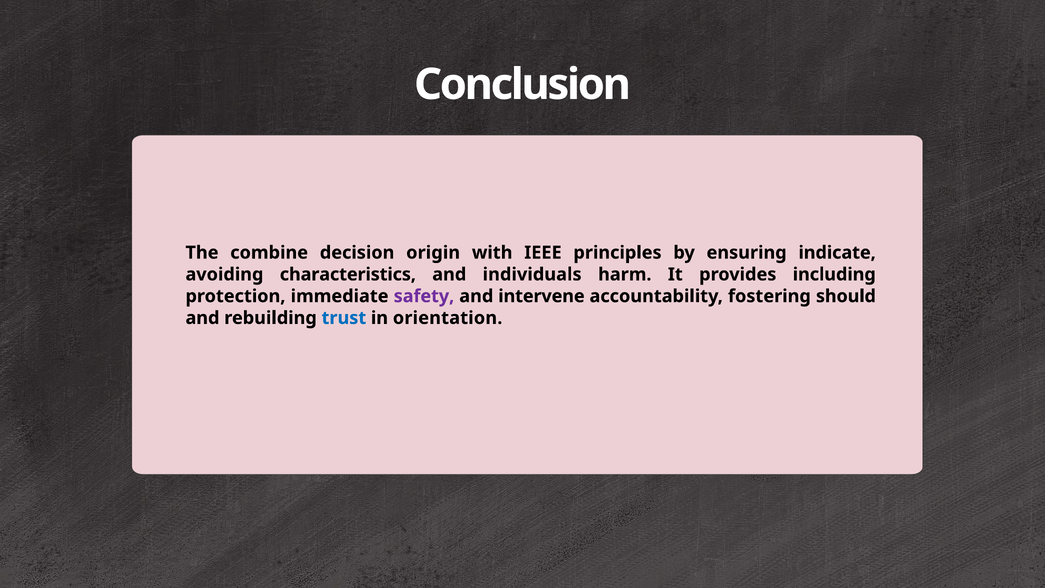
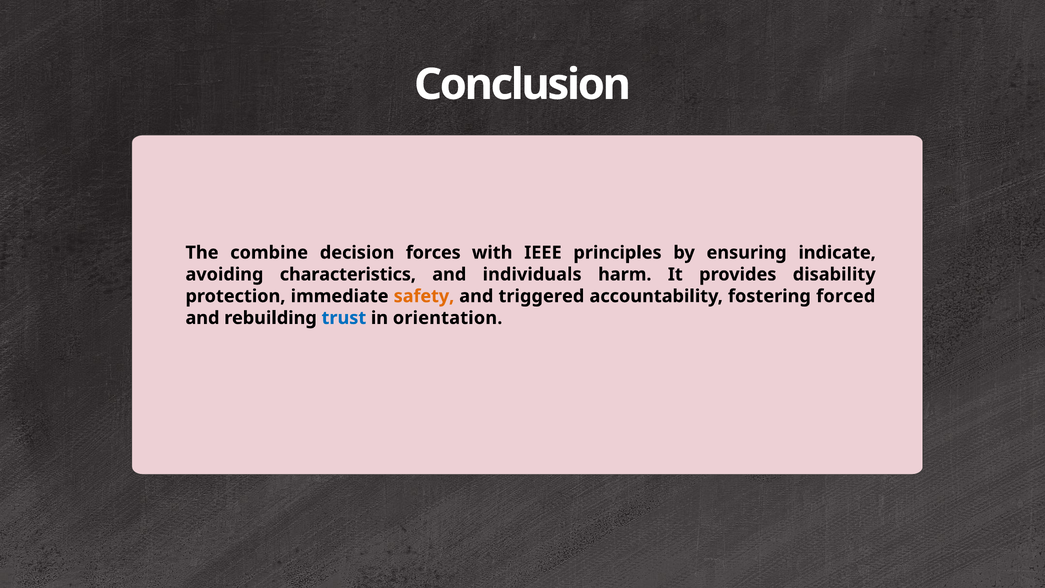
origin: origin -> forces (433, 253)
including: including -> disability (834, 274)
safety colour: purple -> orange (424, 296)
intervene: intervene -> triggered (541, 296)
should: should -> forced (846, 296)
